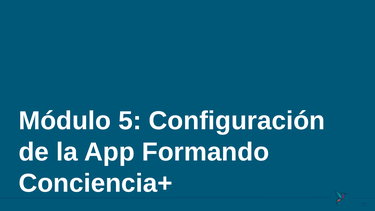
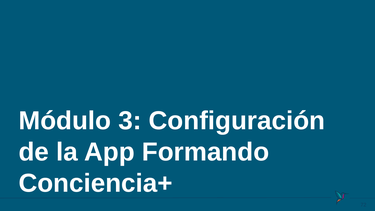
5: 5 -> 3 (130, 121)
